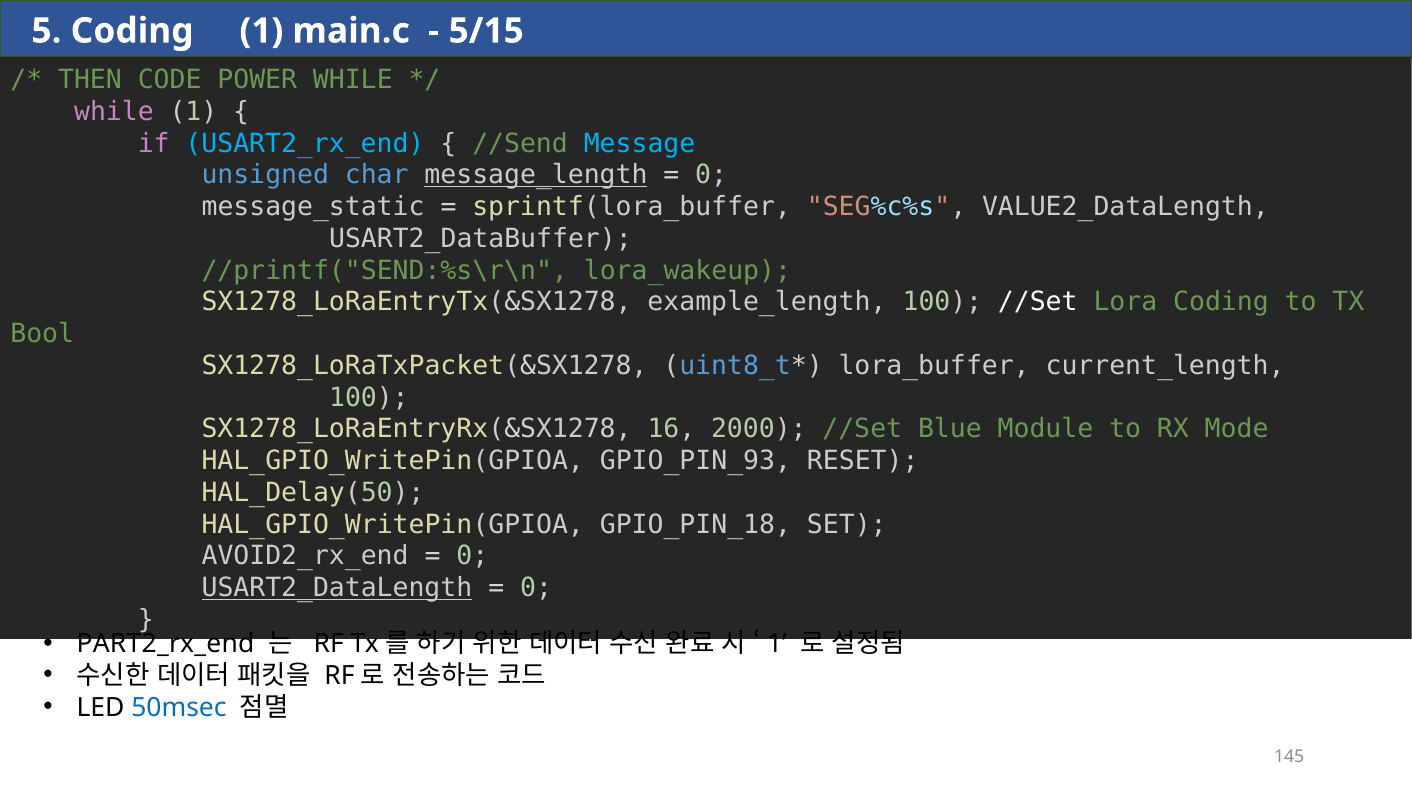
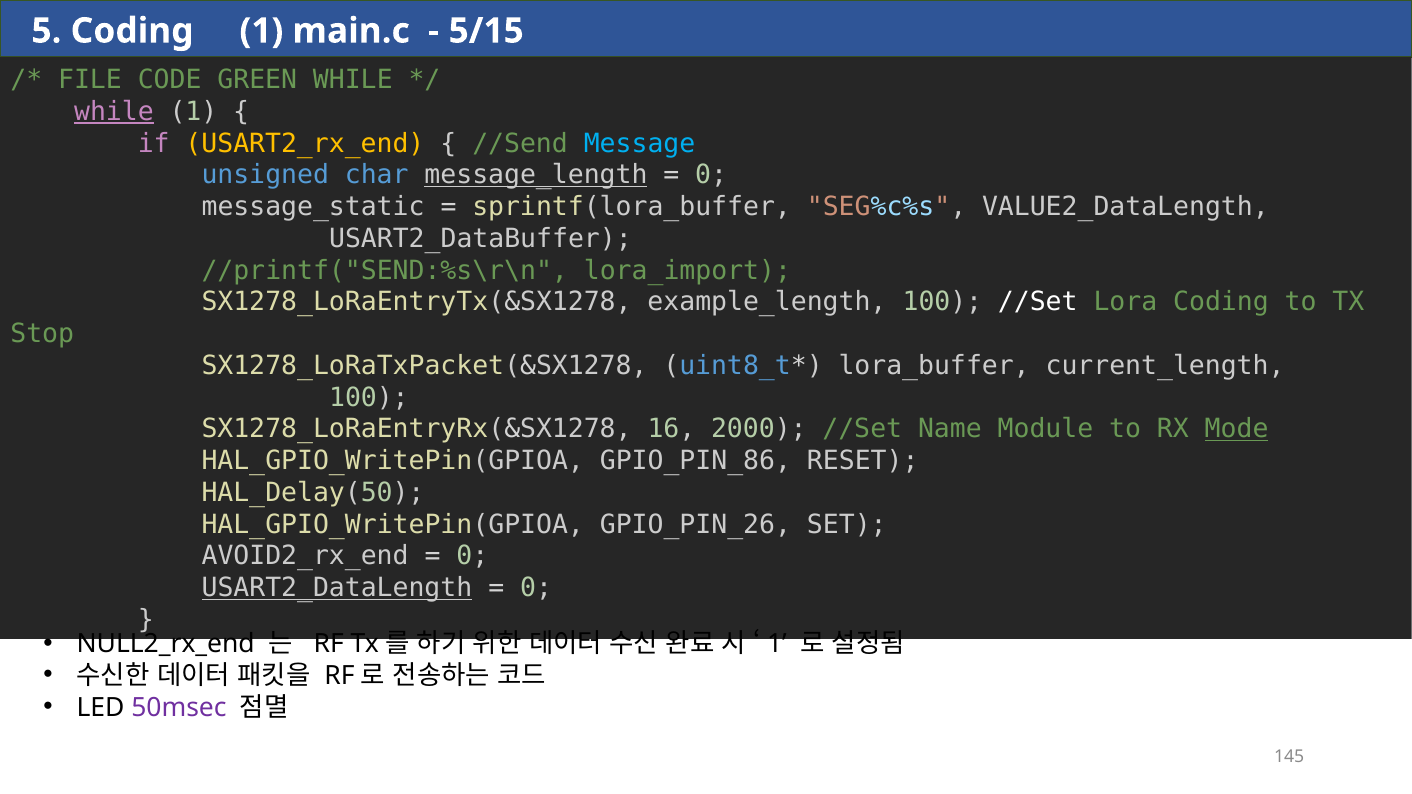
THEN: THEN -> FILE (90, 80)
POWER: POWER -> GREEN (257, 80)
while underline: none -> present (114, 112)
USART2_rx_end colour: light blue -> yellow (305, 143)
lora_wakeup: lora_wakeup -> lora_import (687, 270)
Bool: Bool -> Stop (42, 334)
Blue: Blue -> Name (950, 429)
Mode underline: none -> present (1237, 429)
GPIO_PIN_93: GPIO_PIN_93 -> GPIO_PIN_86 (695, 461)
GPIO_PIN_18: GPIO_PIN_18 -> GPIO_PIN_26 (695, 525)
PART2_rx_end: PART2_rx_end -> NULL2_rx_end (166, 644)
50msec colour: blue -> purple (179, 708)
